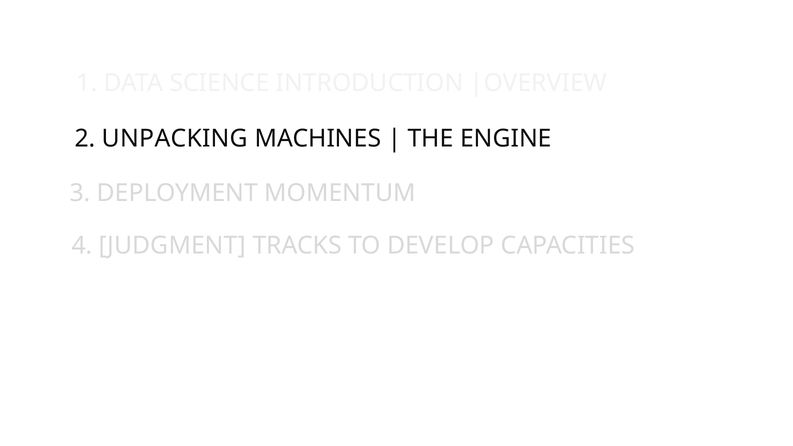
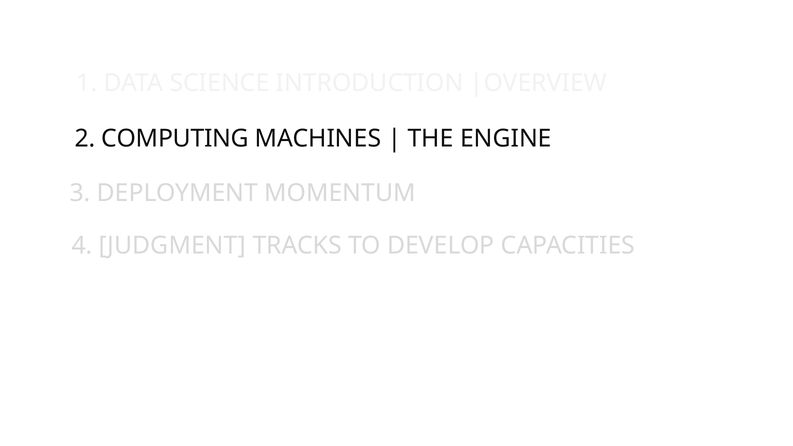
UNPACKING: UNPACKING -> COMPUTING (175, 139)
